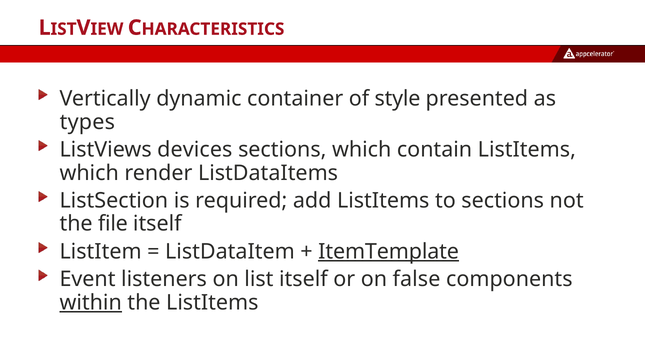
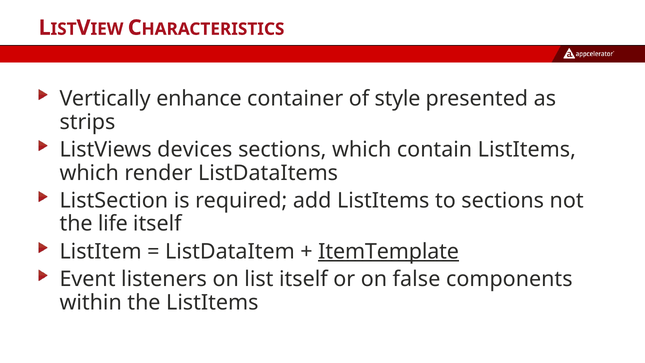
dynamic: dynamic -> enhance (199, 99)
types: types -> strips (87, 122)
file: file -> life (113, 224)
within underline: present -> none (91, 302)
